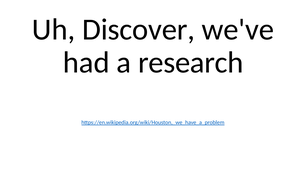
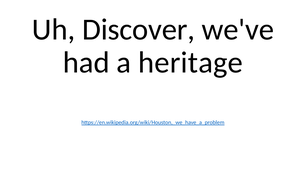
research: research -> heritage (190, 63)
